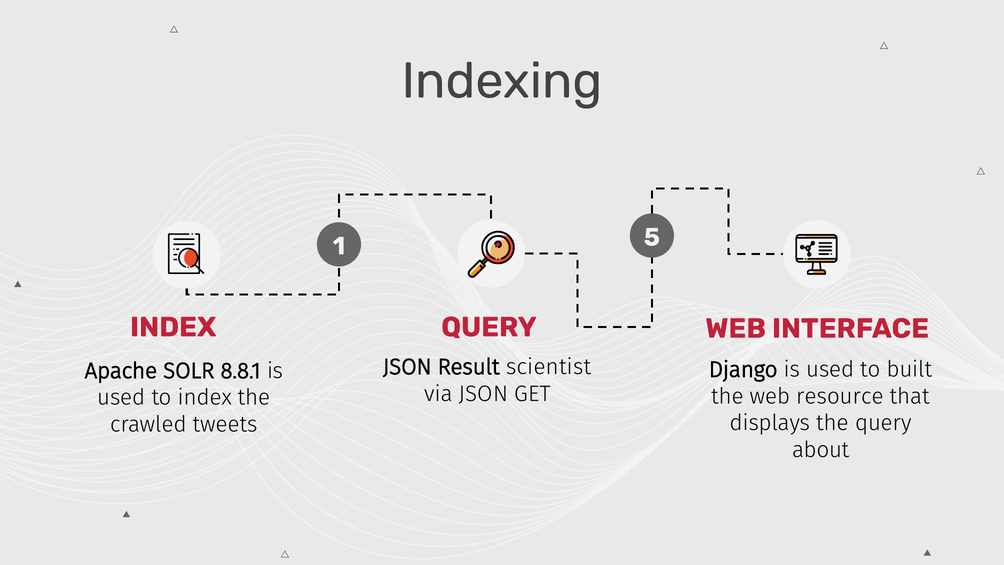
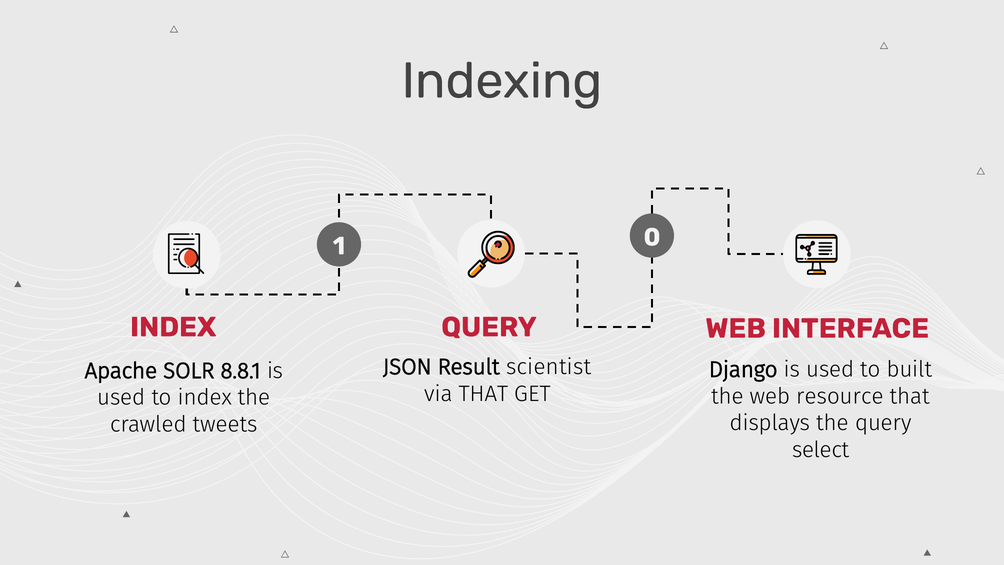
5: 5 -> 0 (652, 237)
via JSON: JSON -> THAT (483, 393)
about: about -> select (821, 450)
